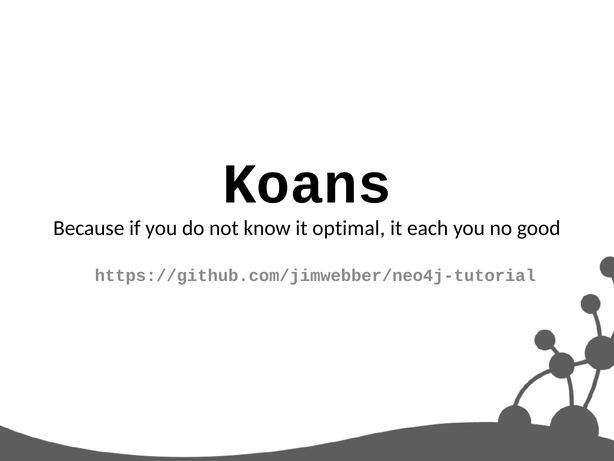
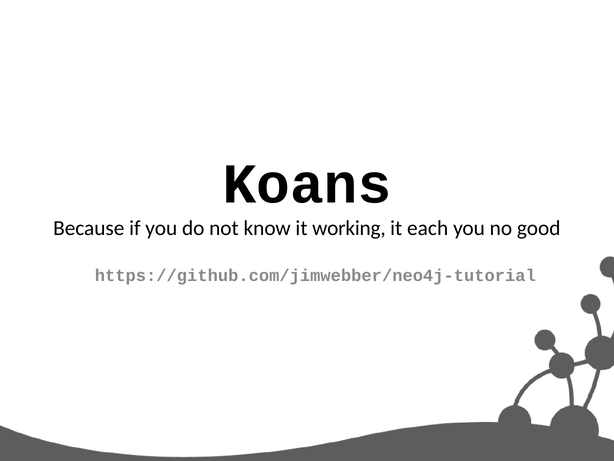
optimal: optimal -> working (349, 228)
